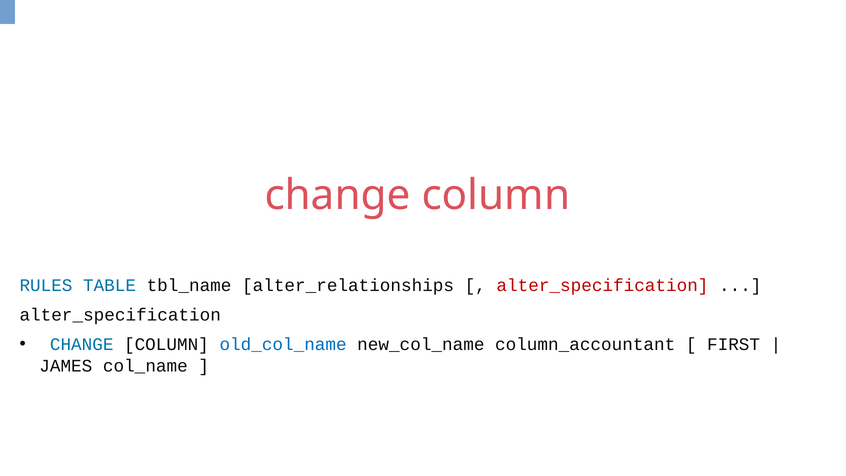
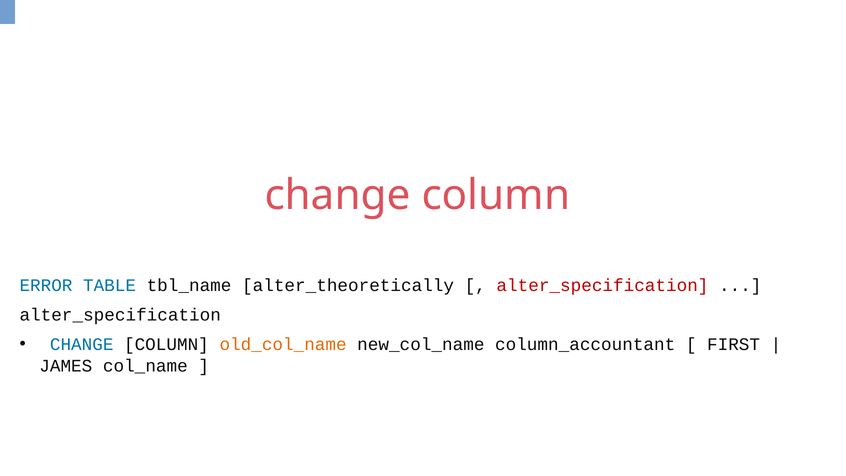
RULES: RULES -> ERROR (46, 285)
alter_relationships: alter_relationships -> alter_theoretically (348, 285)
old_col_name colour: blue -> orange (283, 344)
